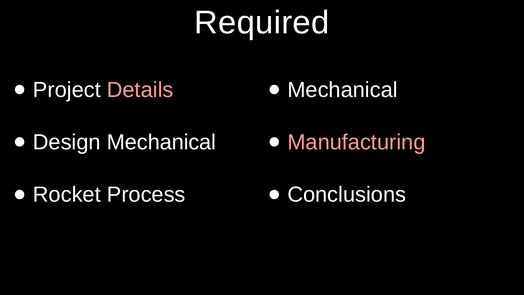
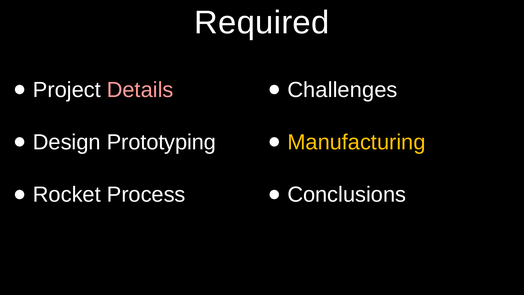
Mechanical: Mechanical -> Challenges (342, 90)
Design Mechanical: Mechanical -> Prototyping (161, 142)
Manufacturing colour: pink -> yellow (356, 142)
